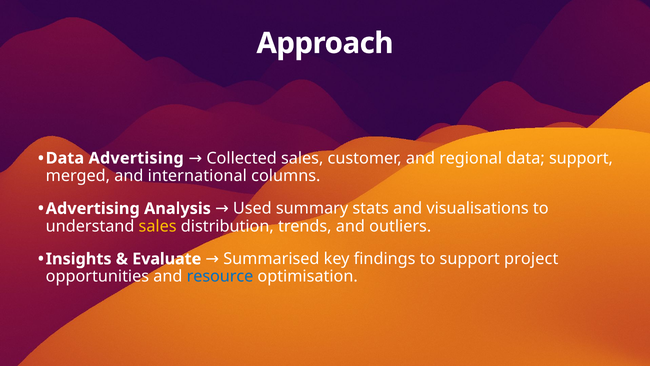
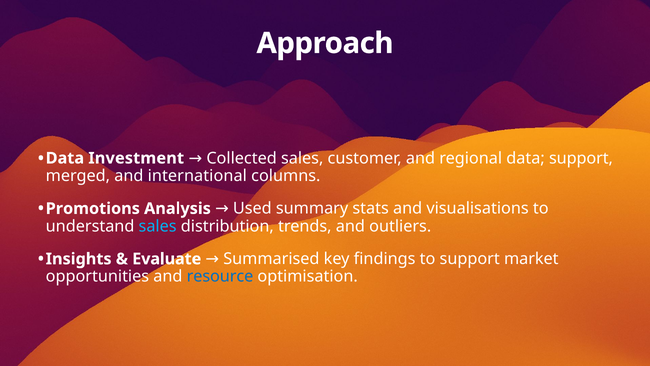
Data Advertising: Advertising -> Investment (136, 158)
Advertising: Advertising -> Promotions (93, 208)
sales colour: yellow -> light blue (158, 226)
project: project -> market (531, 259)
